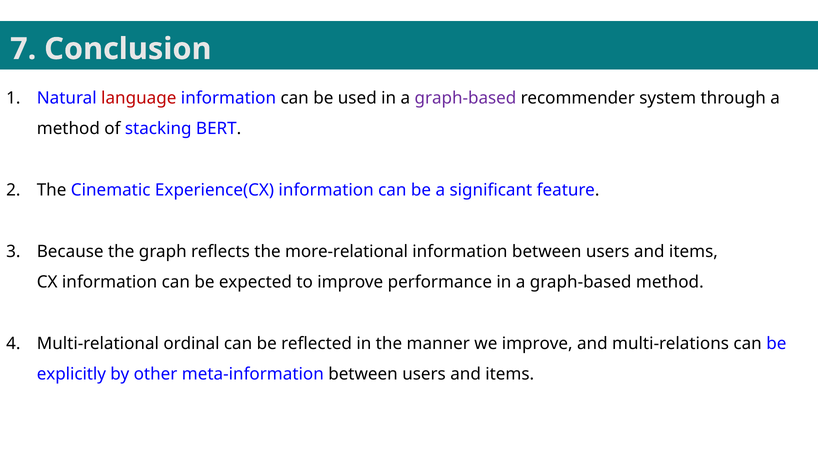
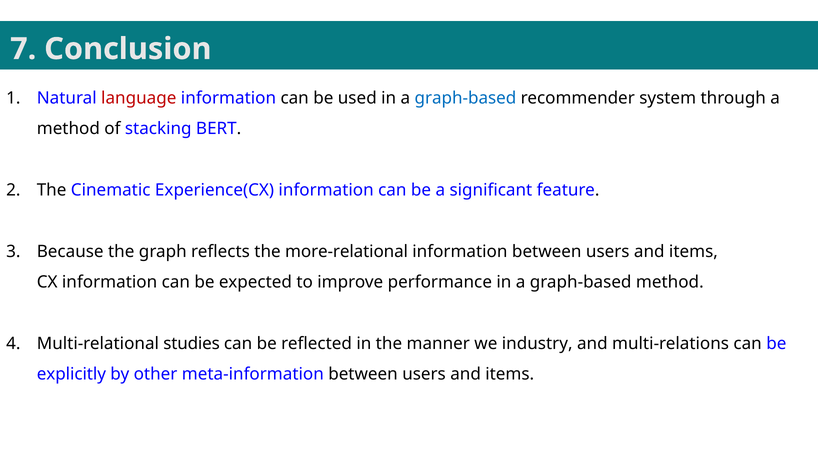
graph-based colour: purple -> blue (465, 98)
ordinal: ordinal -> studies (192, 344)
we improve: improve -> industry (537, 344)
